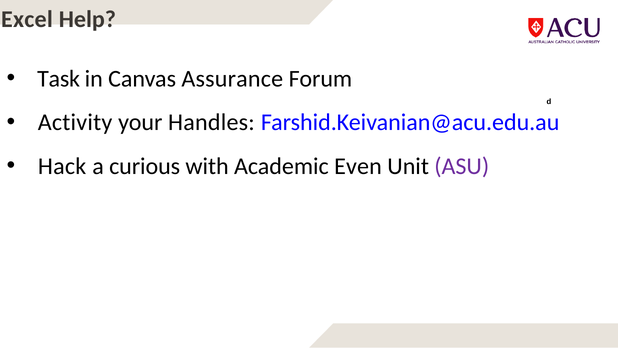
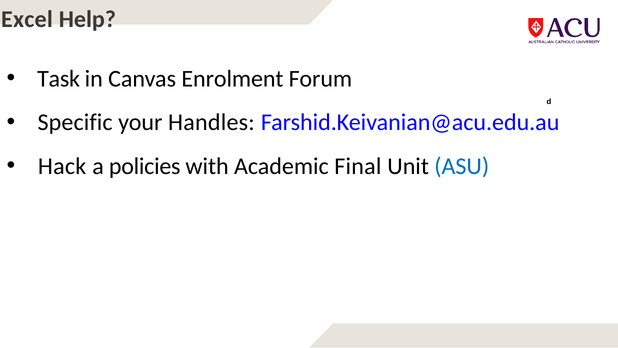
Assurance: Assurance -> Enrolment (232, 79)
Activity: Activity -> Specific (75, 122)
curious: curious -> policies (145, 166)
Even: Even -> Final (358, 166)
ASU colour: purple -> blue (462, 166)
